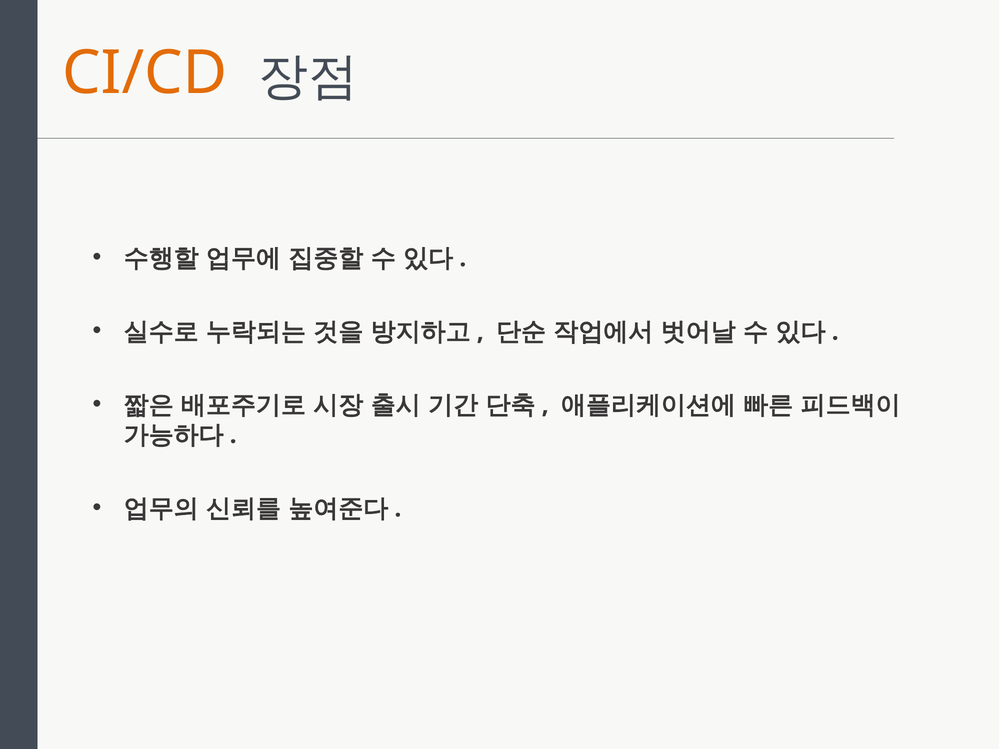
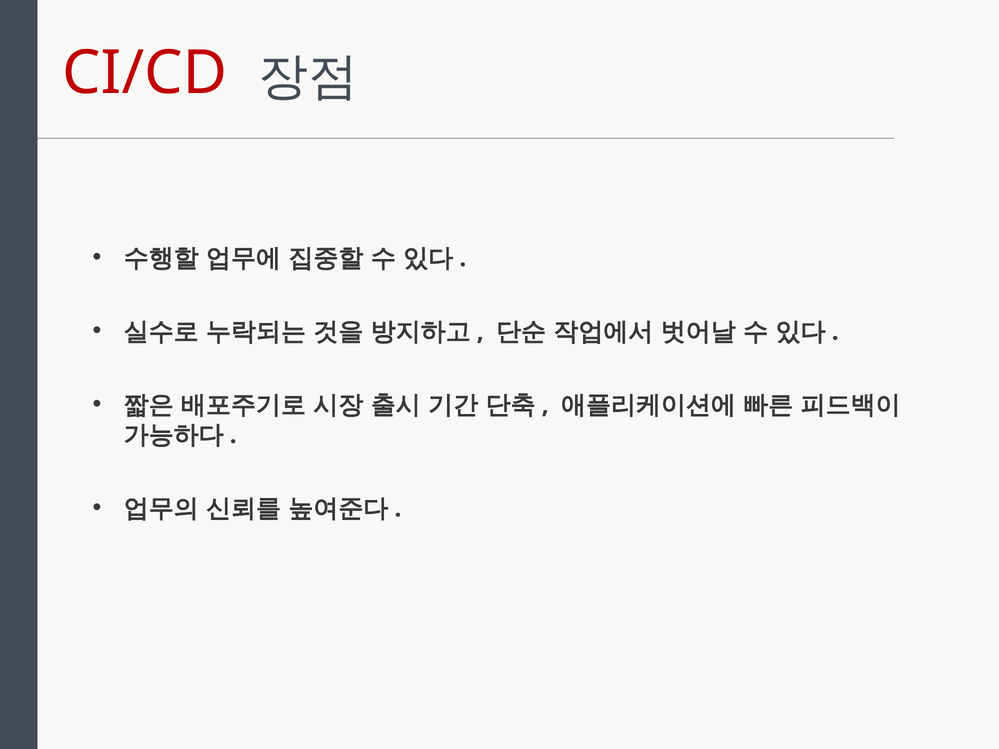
CI/CD colour: orange -> red (145, 73)
